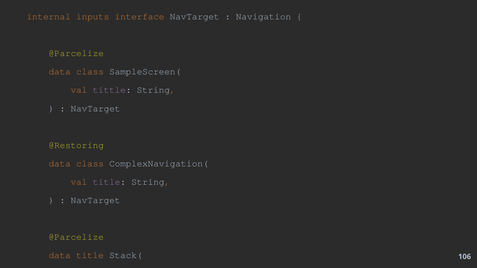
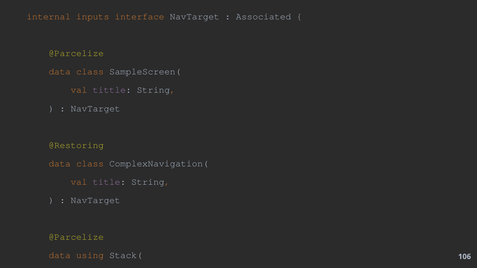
Navigation: Navigation -> Associated (264, 16)
data title: title -> using (90, 256)
